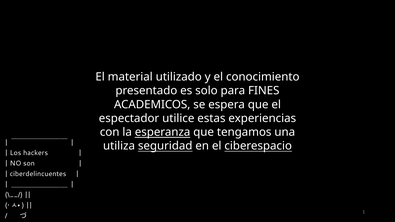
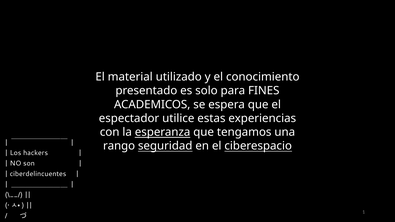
utiliza: utiliza -> rango (119, 146)
